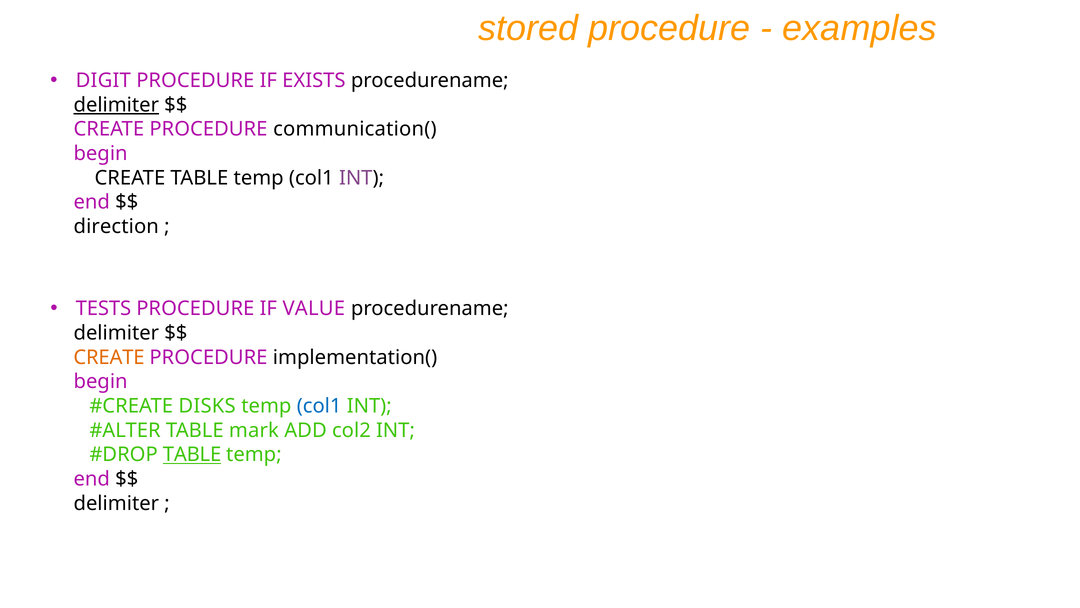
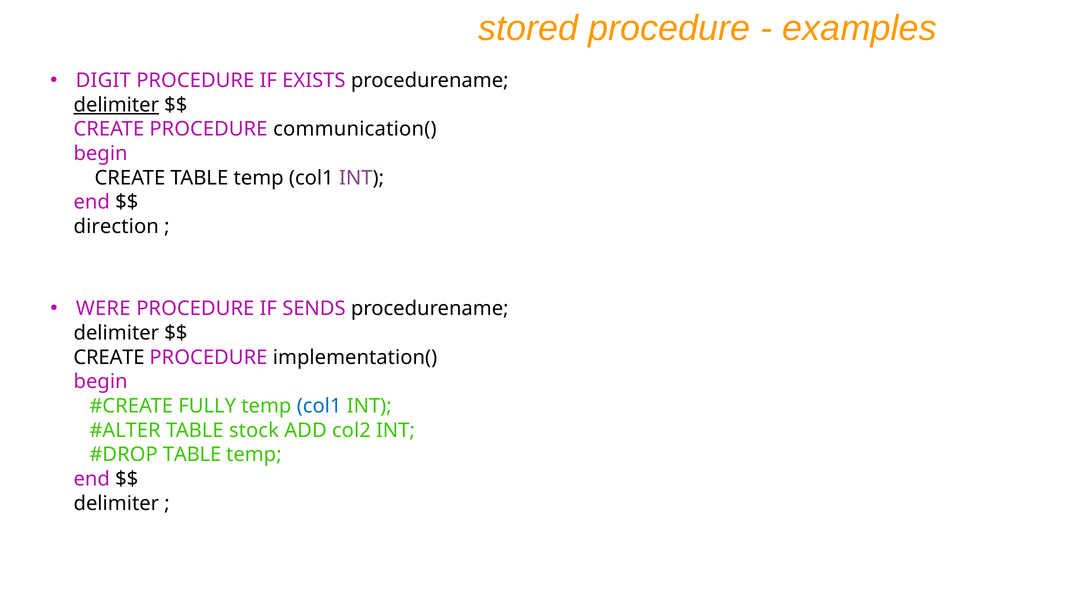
TESTS: TESTS -> WERE (103, 309)
VALUE: VALUE -> SENDS (314, 309)
CREATE colour: orange -> black (109, 357)
DISKS: DISKS -> FULLY (207, 406)
mark: mark -> stock (254, 430)
TABLE underline: present -> none (192, 454)
